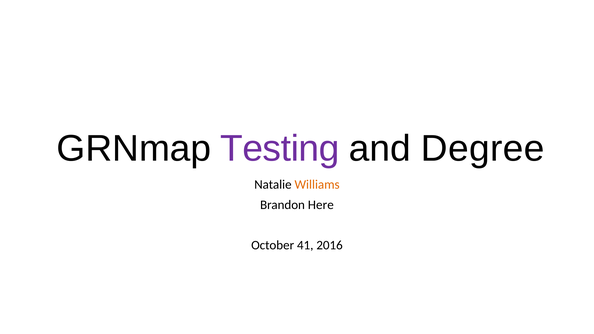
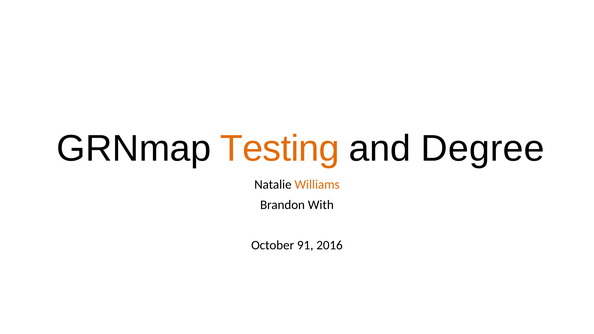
Testing colour: purple -> orange (280, 148)
Here: Here -> With (321, 205)
41: 41 -> 91 (305, 245)
